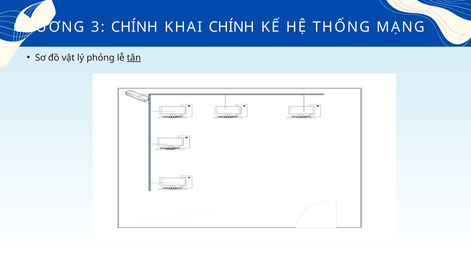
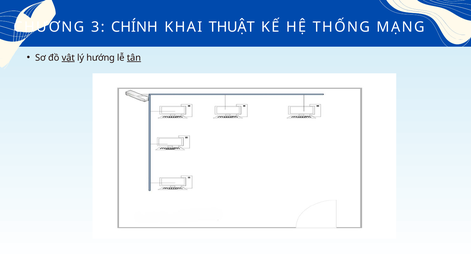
KHAI CHÍNH: CHÍNH -> THUẬT (232, 27)
vật underline: none -> present (68, 58)
phỏng: phỏng -> hướng (101, 58)
